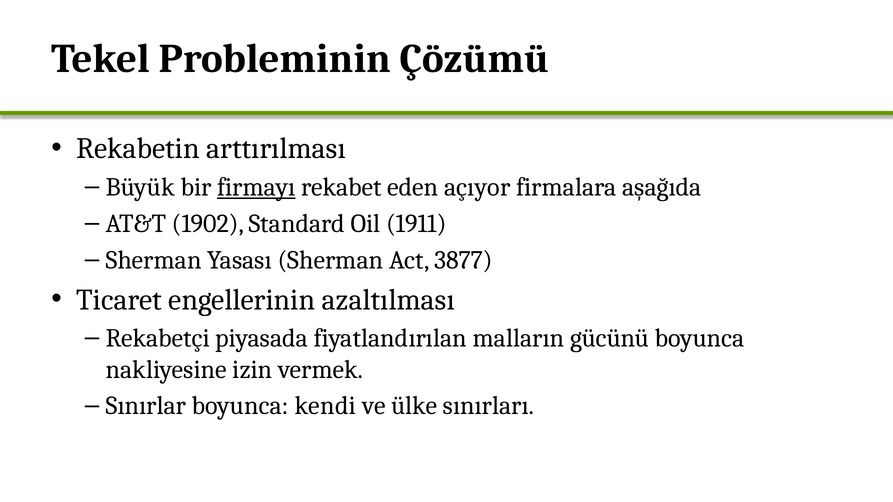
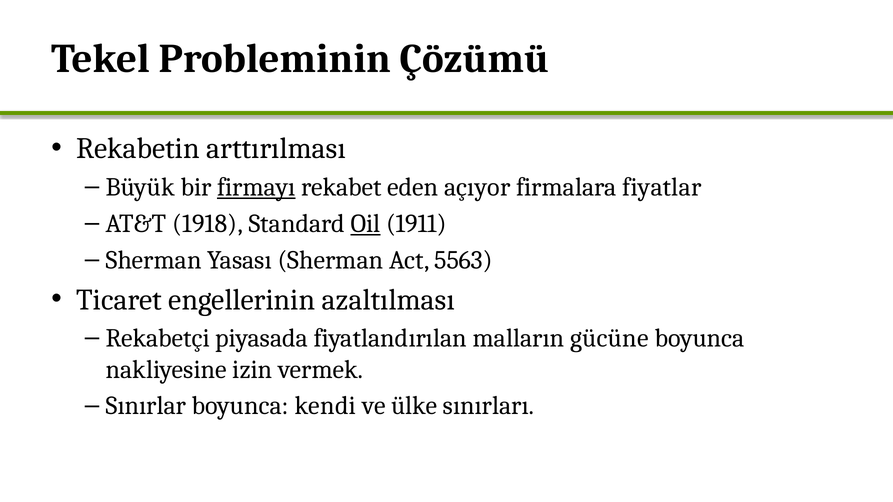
aşağıda: aşağıda -> fiyatlar (662, 187)
1902: 1902 -> 1918 (208, 224)
Oil underline: none -> present (365, 224)
3877: 3877 -> 5563 (463, 260)
gücünü: gücünü -> gücüne (609, 338)
